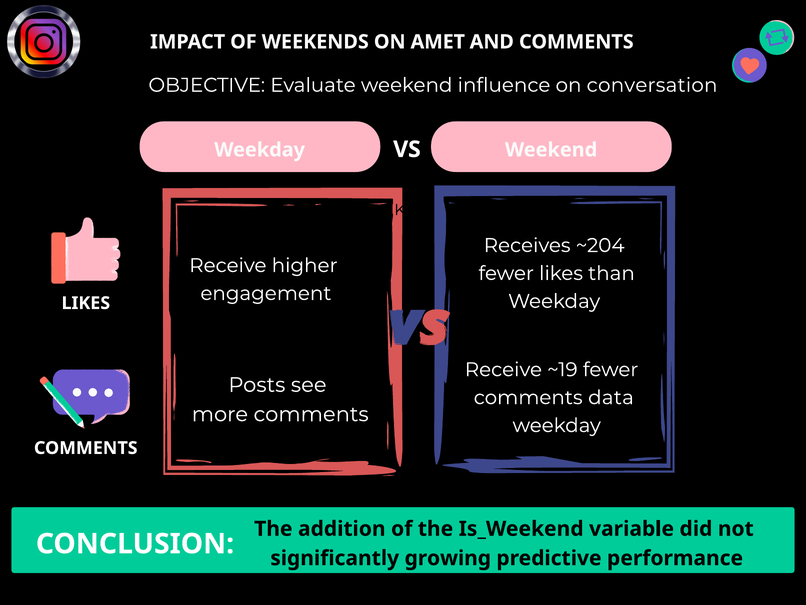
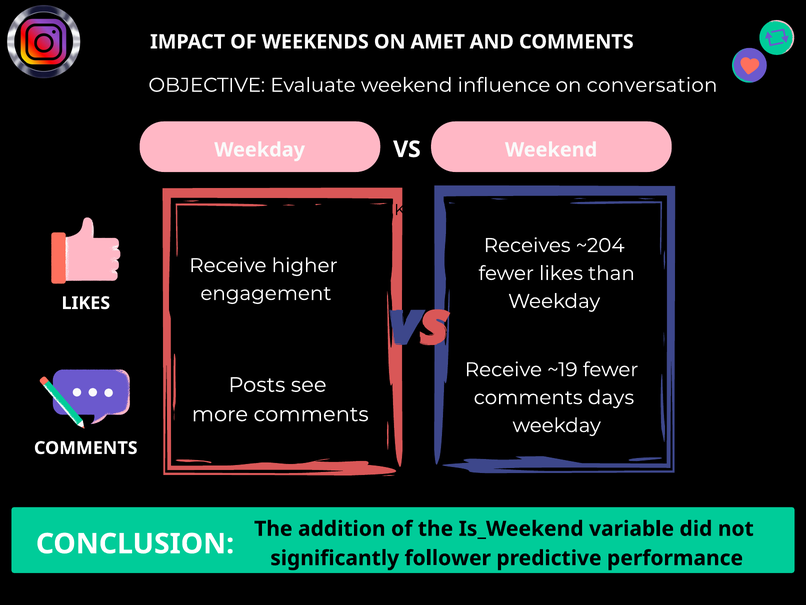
data: data -> days (611, 397)
growing: growing -> follower (448, 558)
